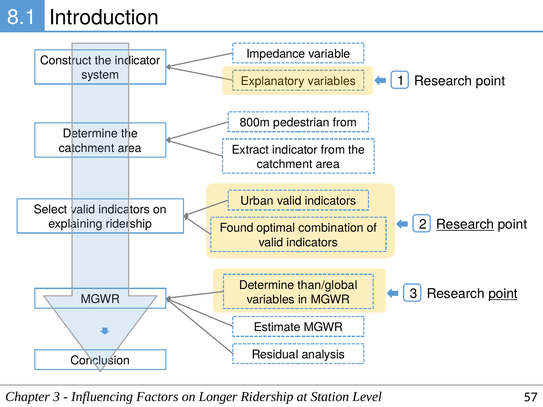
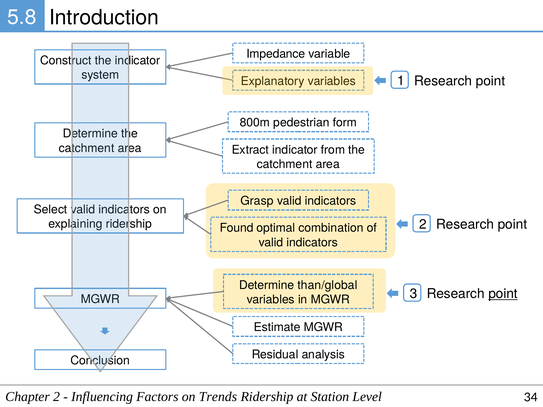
8.1: 8.1 -> 5.8 (22, 17)
pedestrian from: from -> form (345, 123)
Urban: Urban -> Grasp (257, 201)
Research underline: present -> none (465, 225)
Chapter 3: 3 -> 2 (57, 397)
Longer: Longer -> Trends (218, 397)
57: 57 -> 34 (531, 397)
